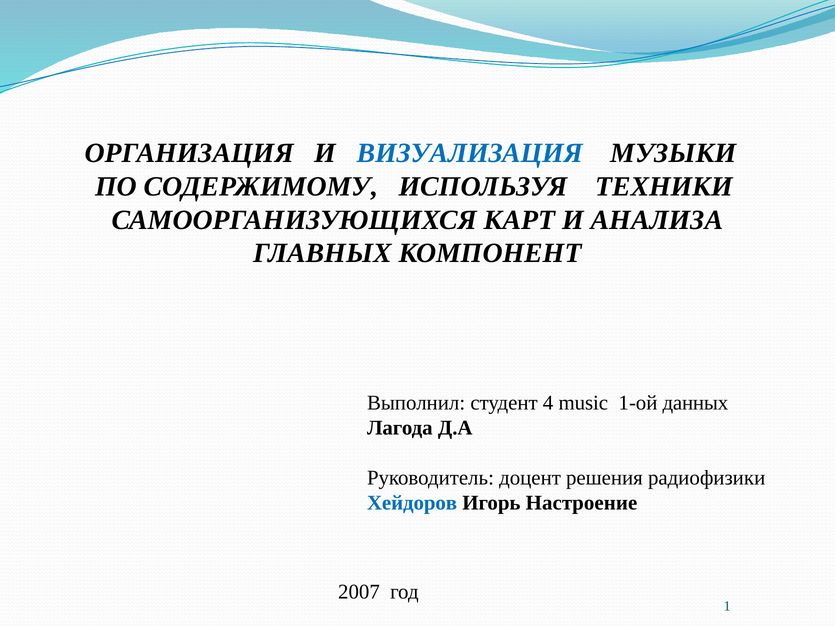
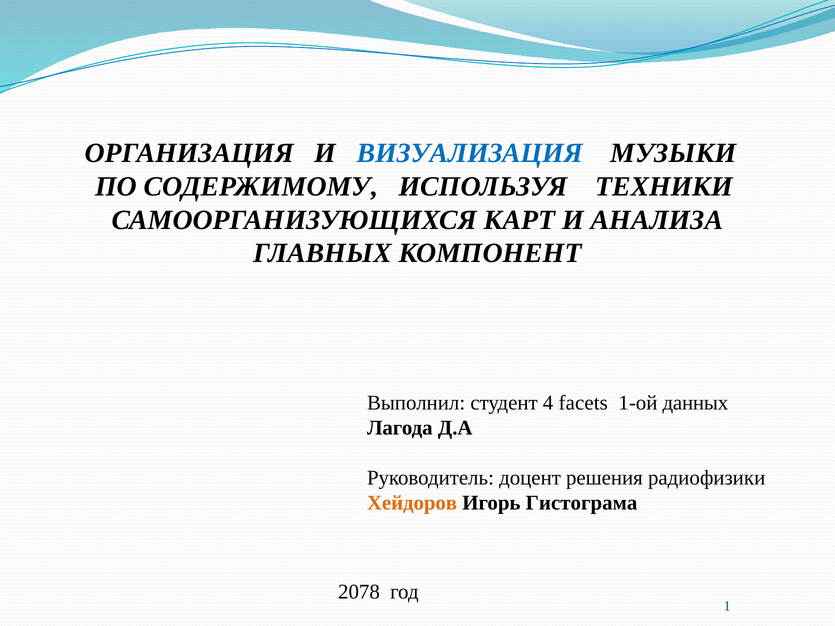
music: music -> facets (583, 403)
Хейдоров colour: blue -> orange (412, 503)
Настроение: Настроение -> Гистограма (582, 503)
2007: 2007 -> 2078 (359, 592)
